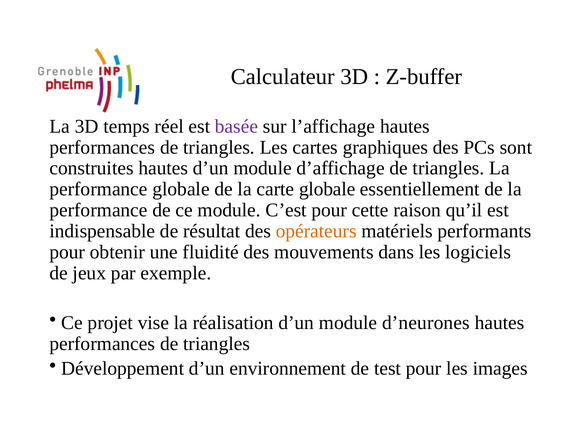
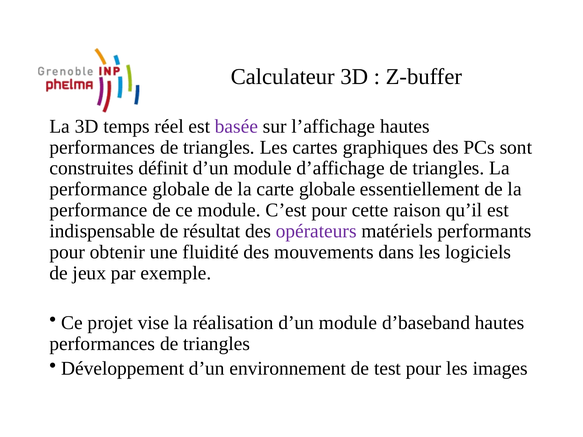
construites hautes: hautes -> définit (163, 168)
opérateurs colour: orange -> purple (316, 231)
d’neurones: d’neurones -> d’baseband (426, 323)
